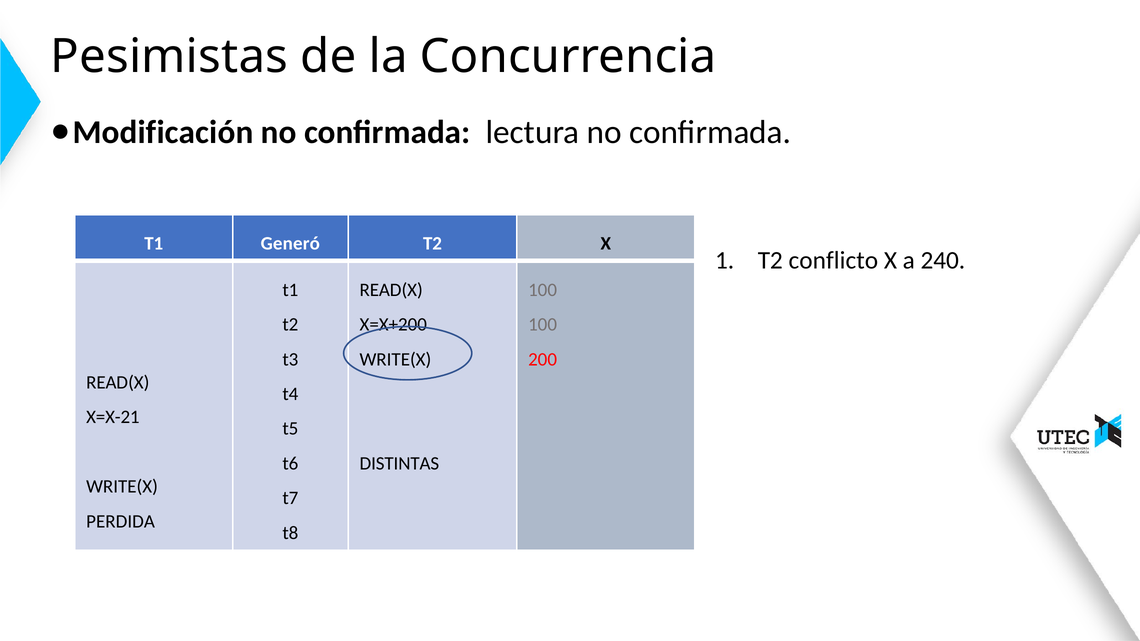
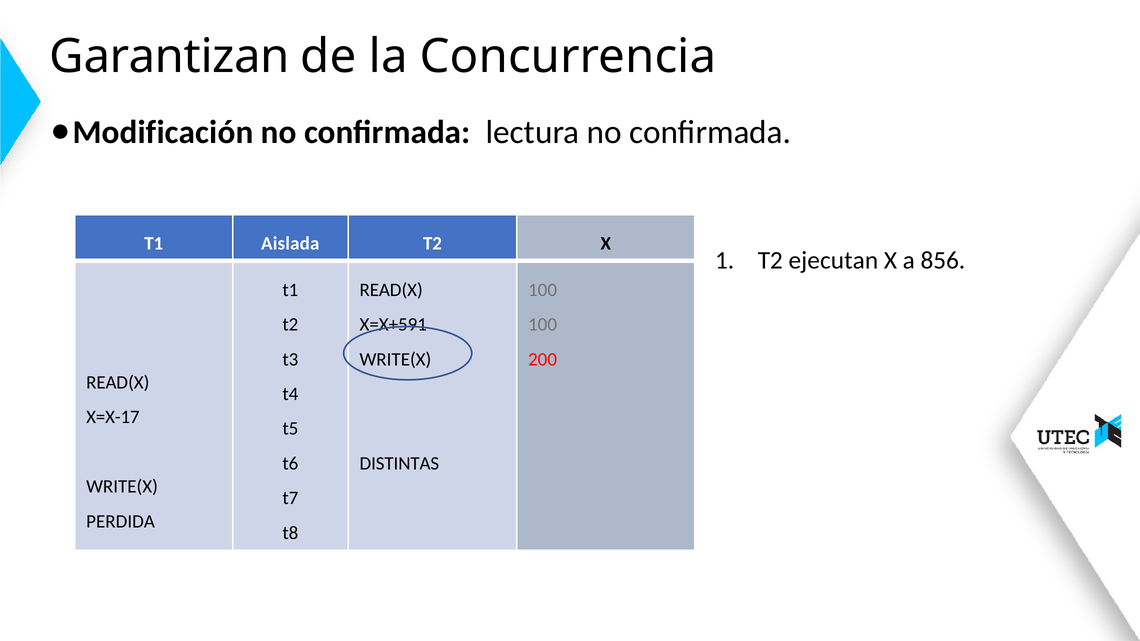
Pesimistas: Pesimistas -> Garantizan (170, 56)
Generó: Generó -> Aislada (290, 244)
conflicto: conflicto -> ejecutan (833, 261)
240: 240 -> 856 (943, 261)
X=X+200: X=X+200 -> X=X+591 (393, 325)
X=X-21: X=X-21 -> X=X-17 (113, 417)
